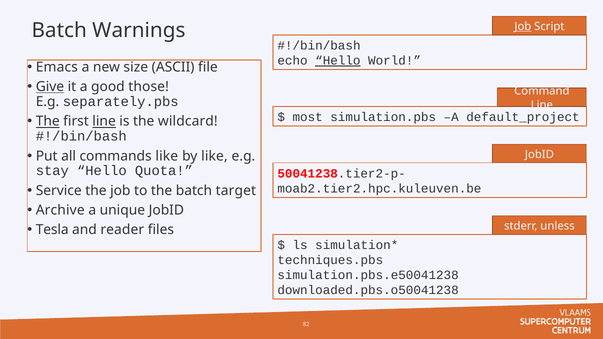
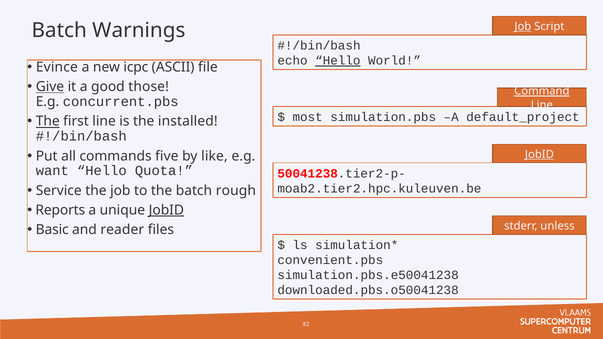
Emacs: Emacs -> Evince (57, 67)
size: size -> icpc (136, 67)
Command underline: none -> present (542, 91)
separately.pbs: separately.pbs -> concurrent.pbs (121, 102)
line underline: present -> none (104, 121)
wildcard: wildcard -> installed (188, 121)
commands like: like -> five (167, 156)
JobID underline: none -> present (539, 154)
stay: stay -> want (52, 171)
target: target -> rough (236, 191)
Archive: Archive -> Reports (60, 210)
JobID underline: none -> present (166, 210)
Tesla: Tesla -> Basic (52, 230)
techniques.pbs: techniques.pbs -> convenient.pbs (330, 260)
